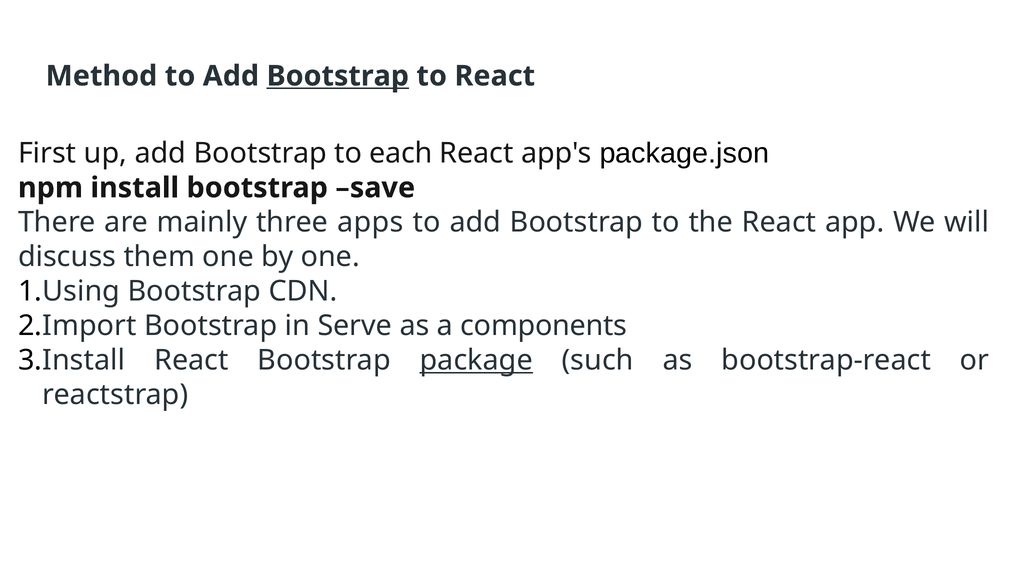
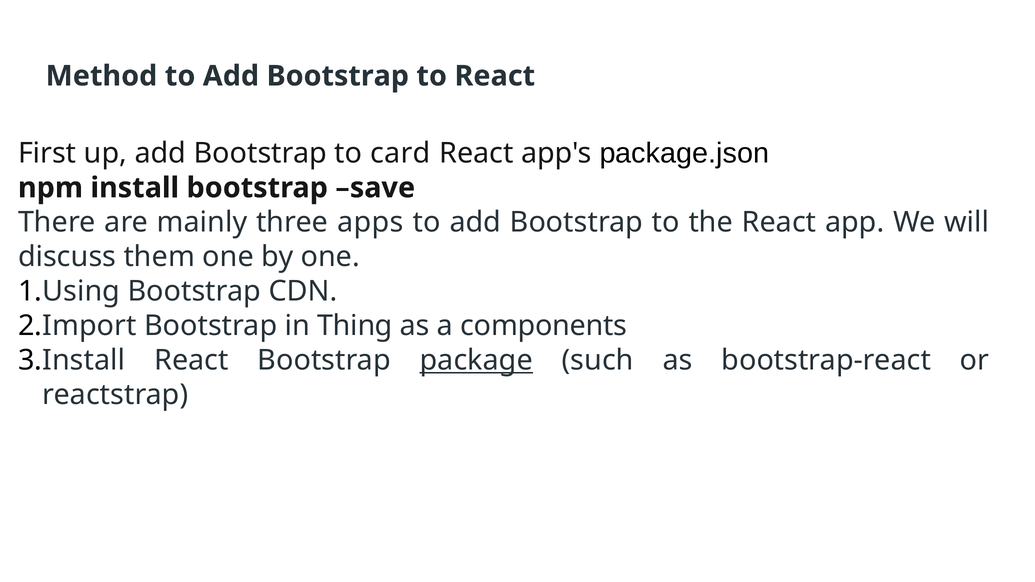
Bootstrap underline: present -> none (338, 76)
each: each -> card (400, 153)
Serve: Serve -> Thing (355, 326)
